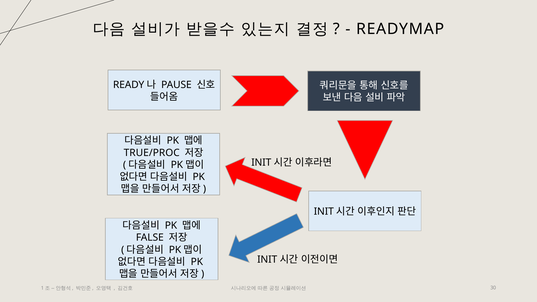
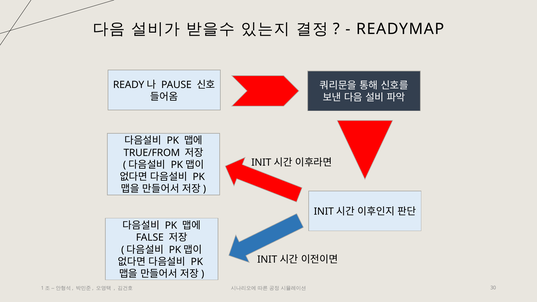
TRUE/PROC: TRUE/PROC -> TRUE/FROM (152, 153)
